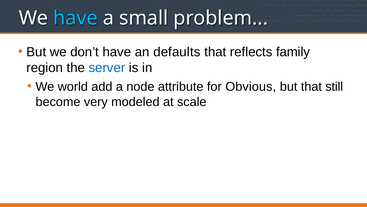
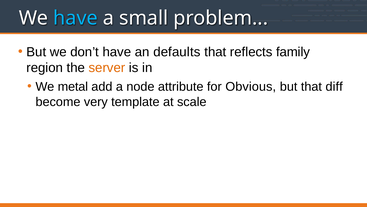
server colour: blue -> orange (107, 68)
world: world -> metal (73, 86)
still: still -> diff (334, 86)
modeled: modeled -> template (135, 102)
